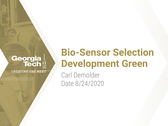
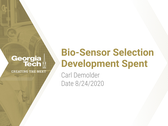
Green: Green -> Spent (135, 64)
